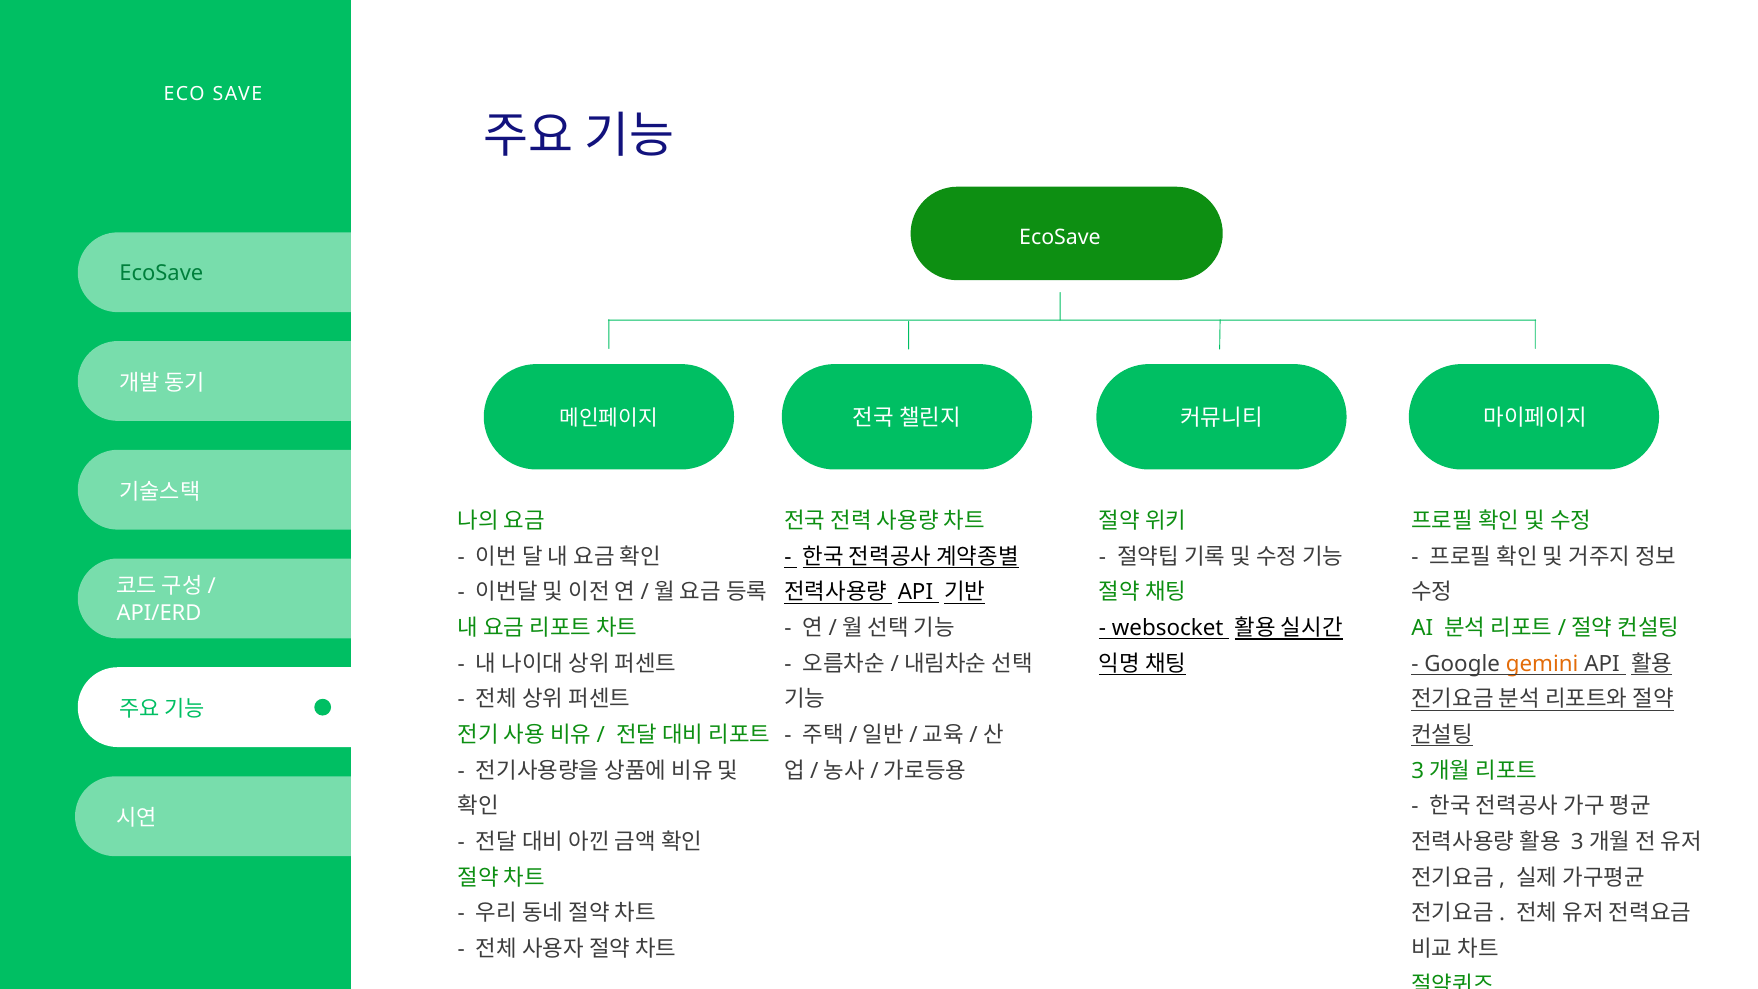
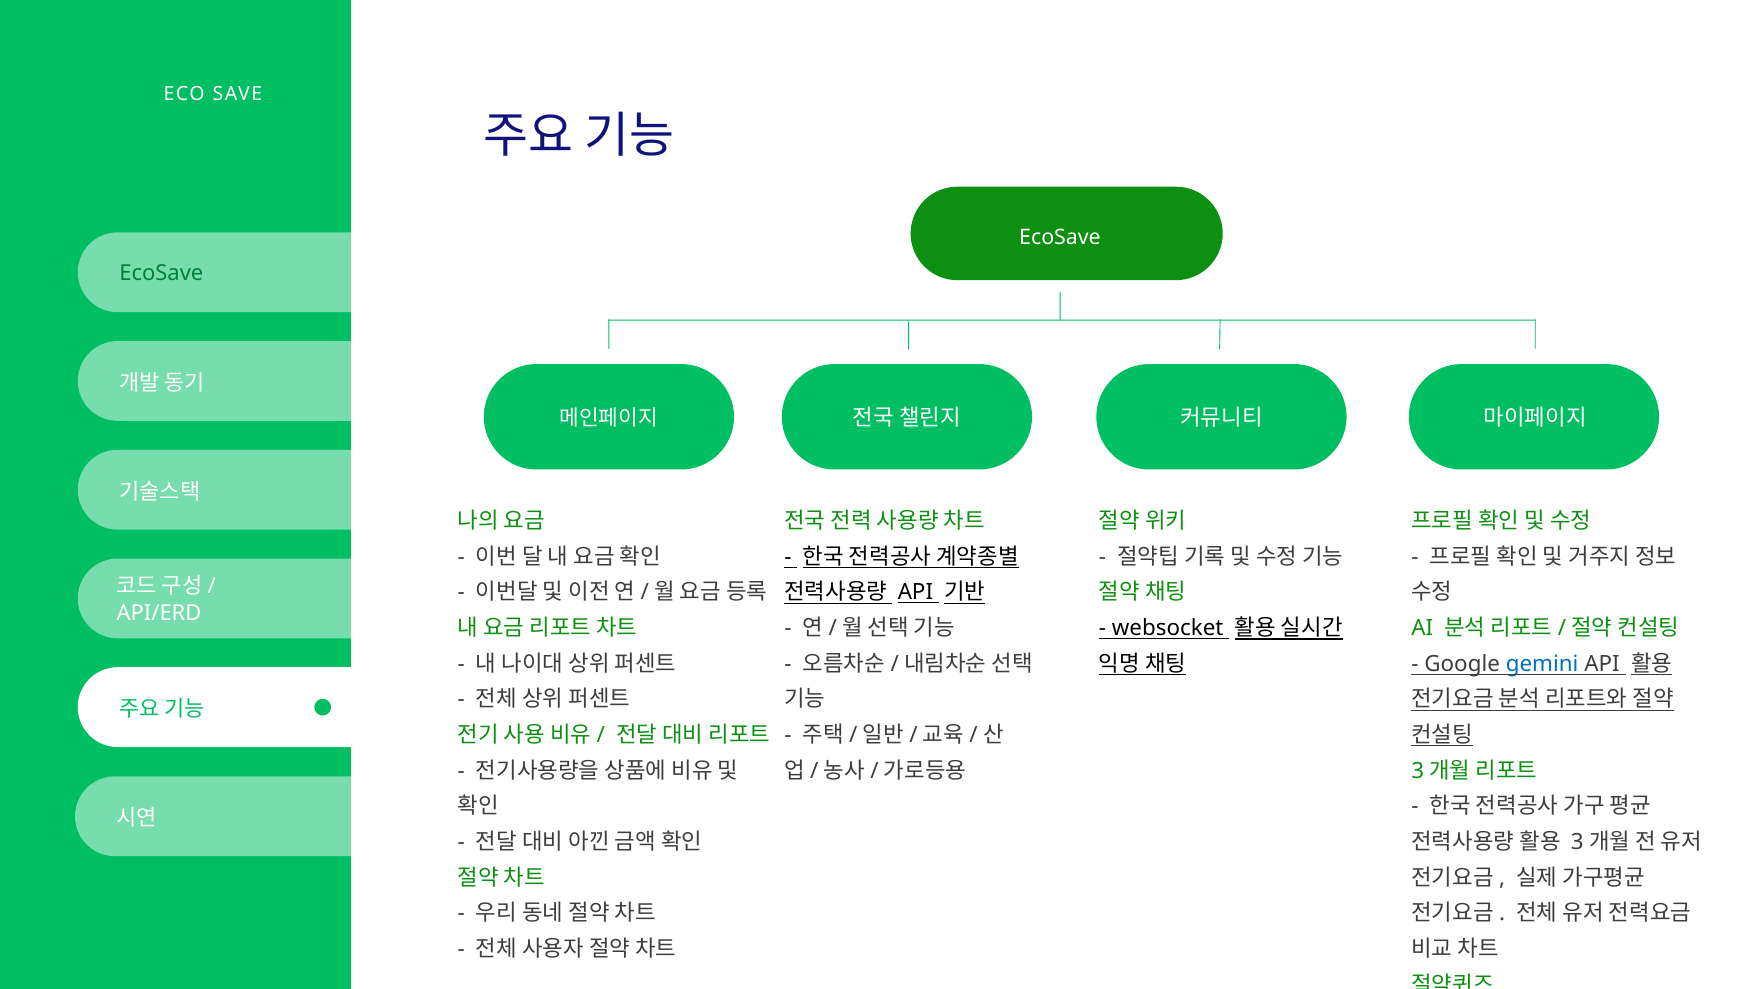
gemini colour: orange -> blue (1542, 664)
